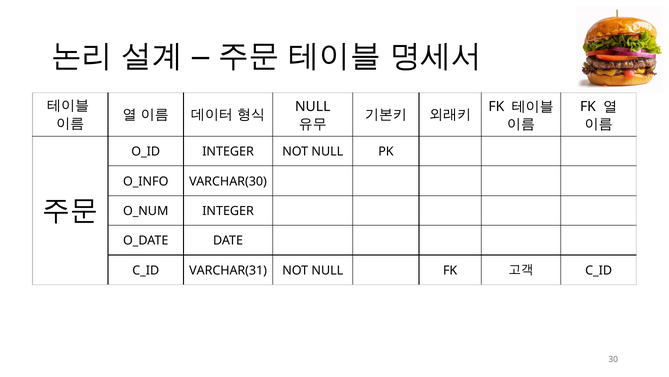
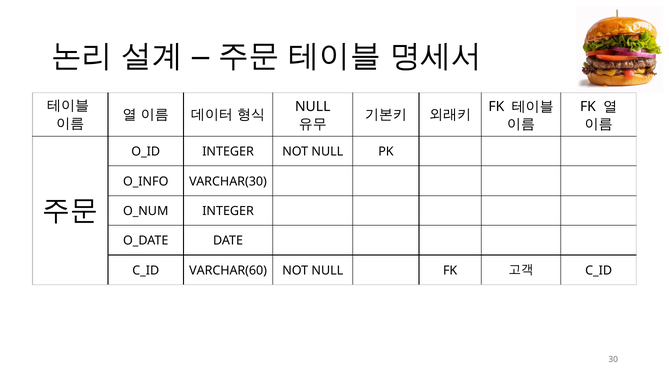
VARCHAR(31: VARCHAR(31 -> VARCHAR(60 (228, 270)
